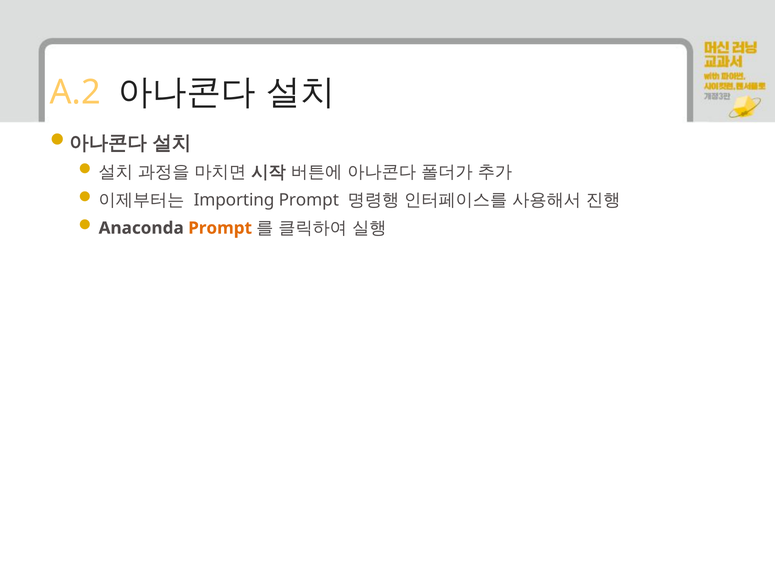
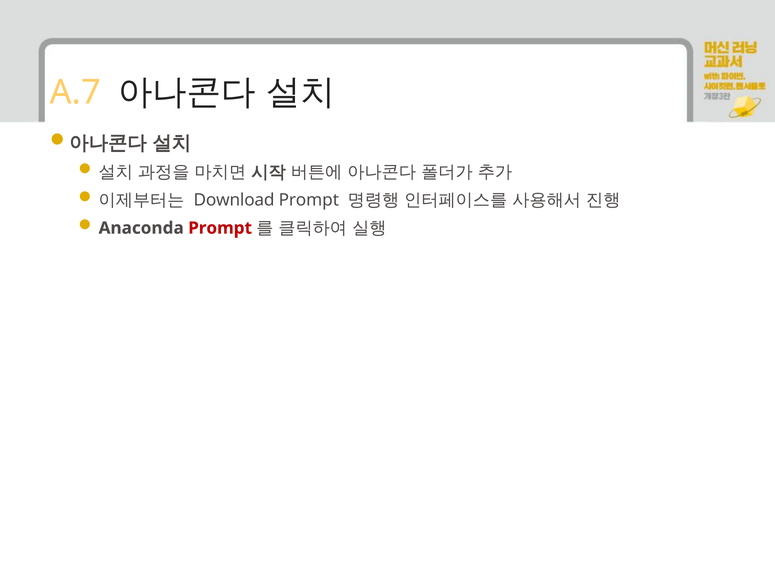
A.2: A.2 -> A.7 (75, 92)
Importing: Importing -> Download (234, 200)
Prompt colour: orange -> red (220, 228)
